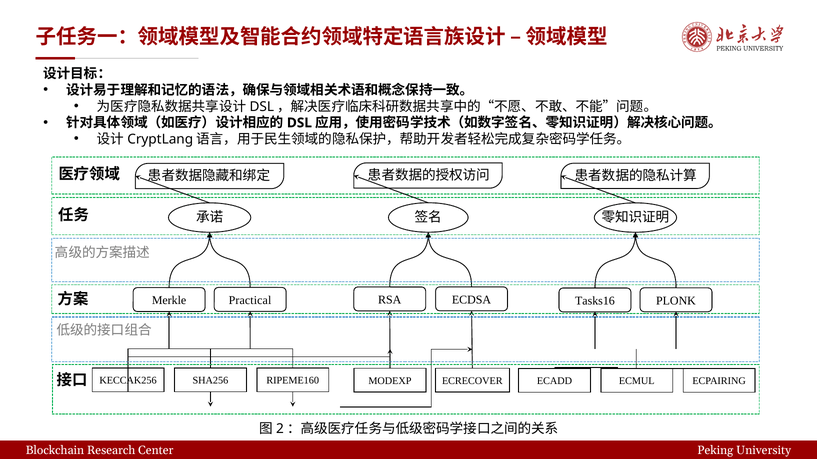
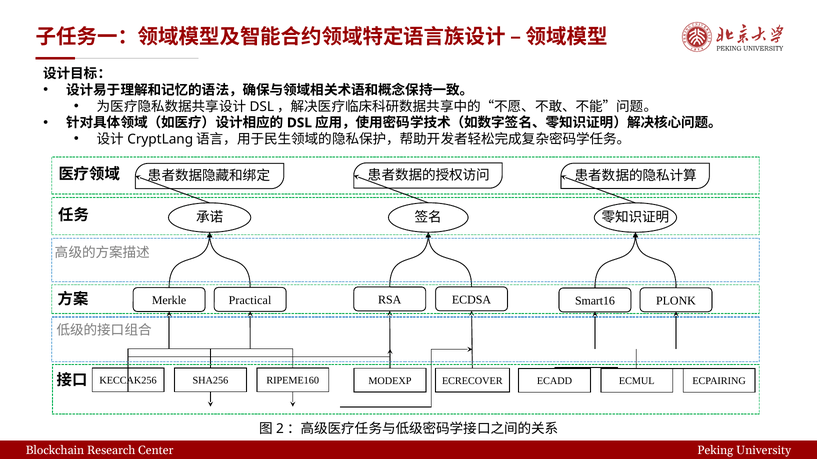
Tasks16: Tasks16 -> Smart16 (595, 301)
